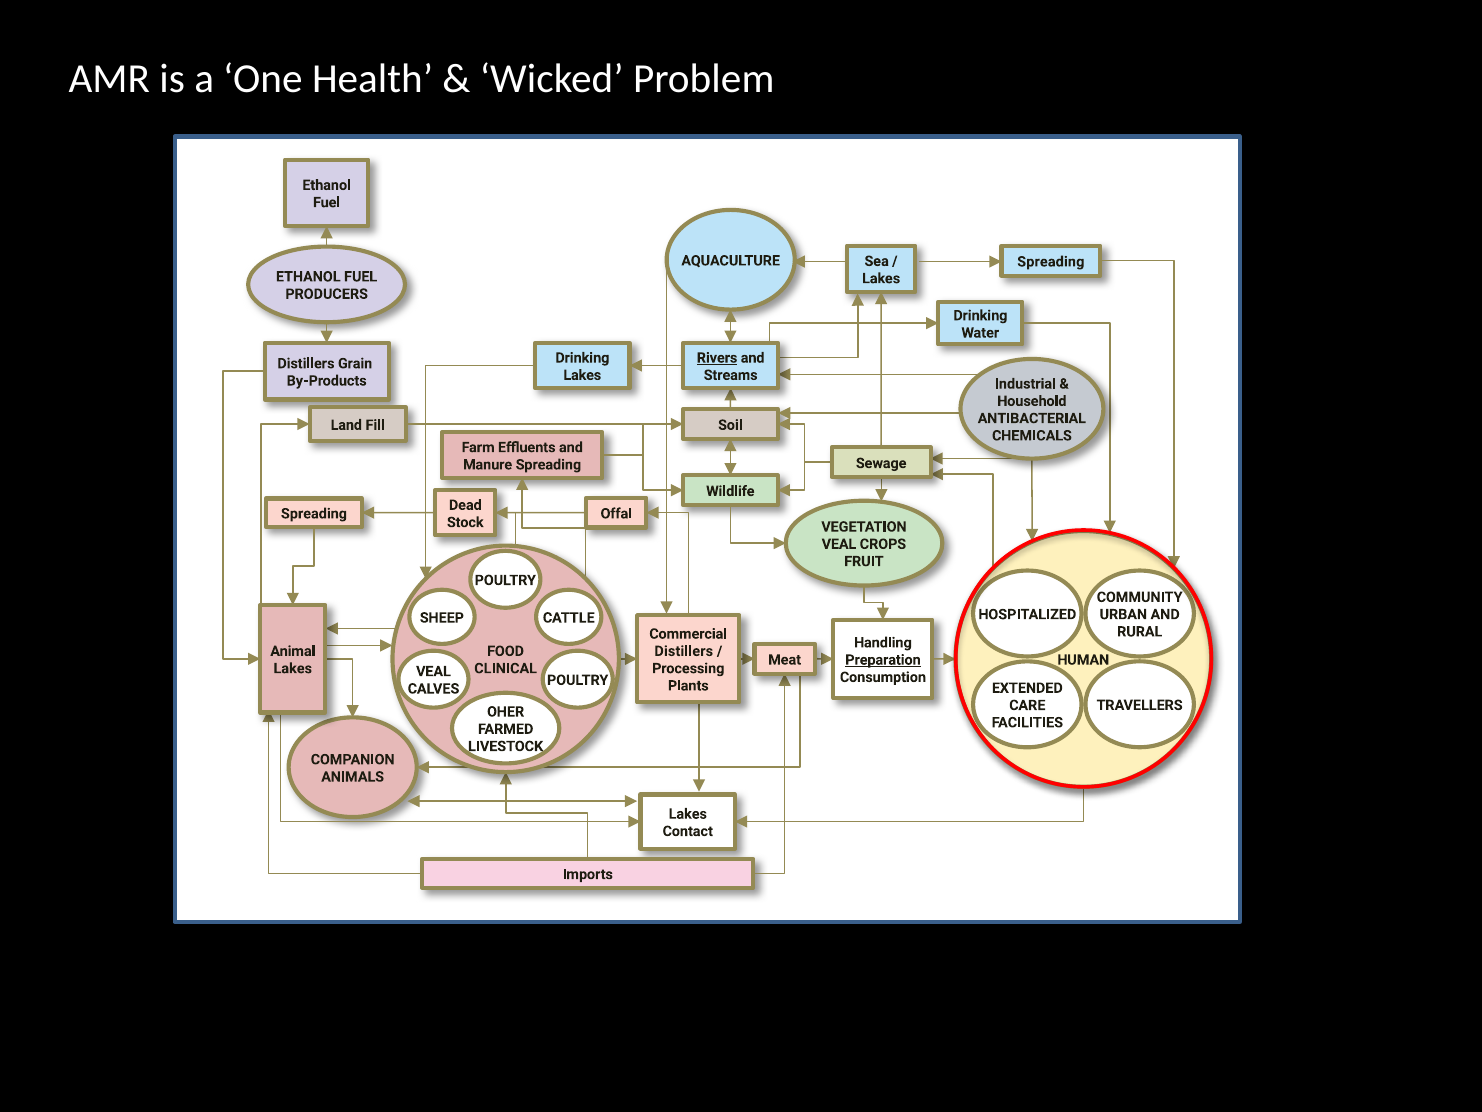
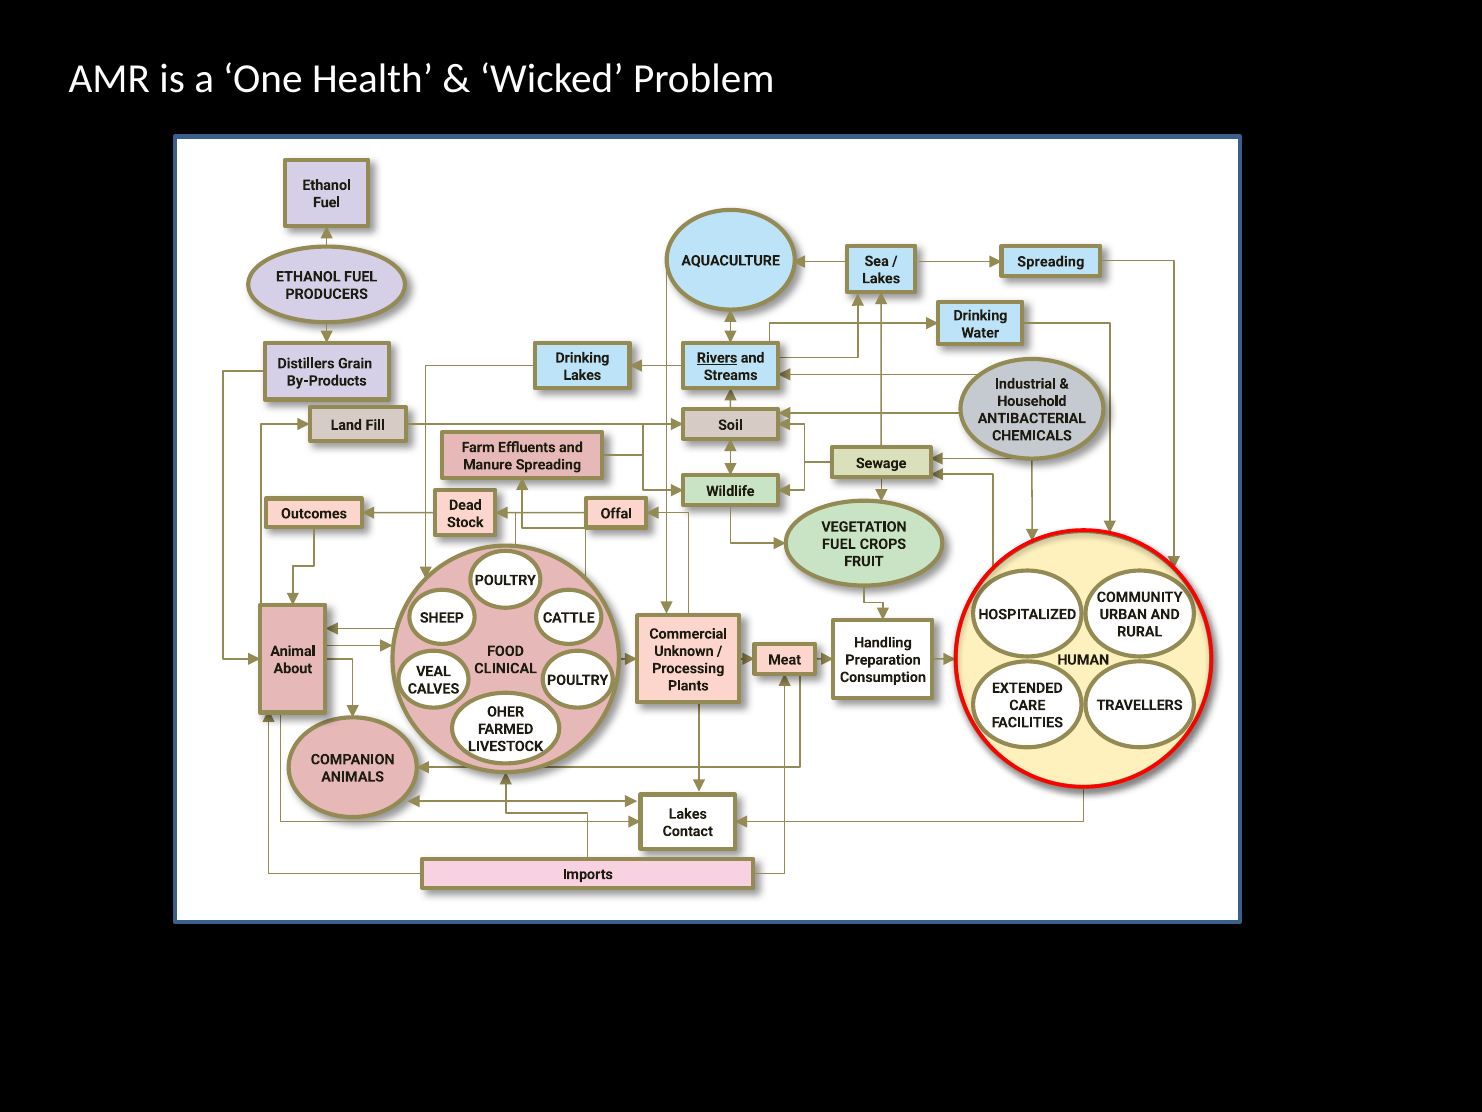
Spreading: Spreading -> Outcomes (314, 513)
VEAL: VEAL -> FUEL (839, 544)
Distillers: Distillers -> Unknown (684, 651)
Preparation underline: present -> none (883, 660)
Lakes: Lakes -> About (293, 668)
